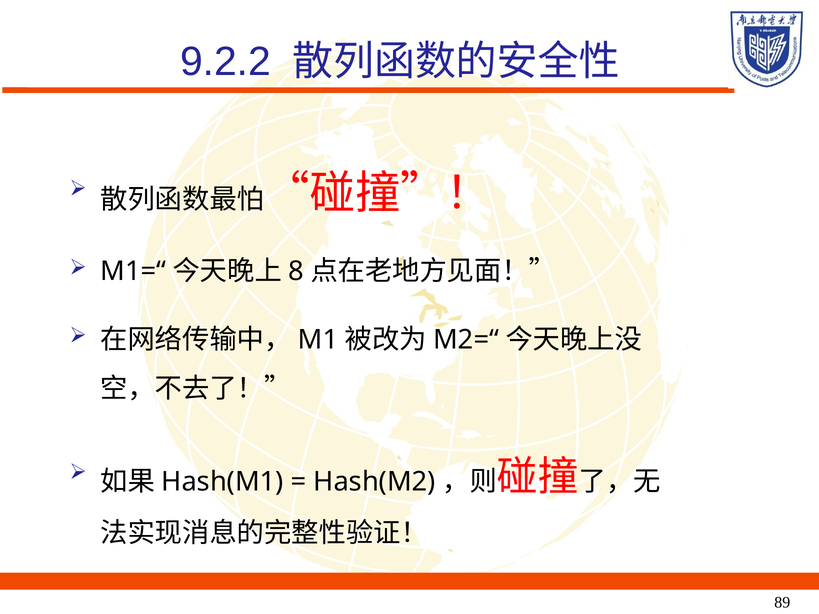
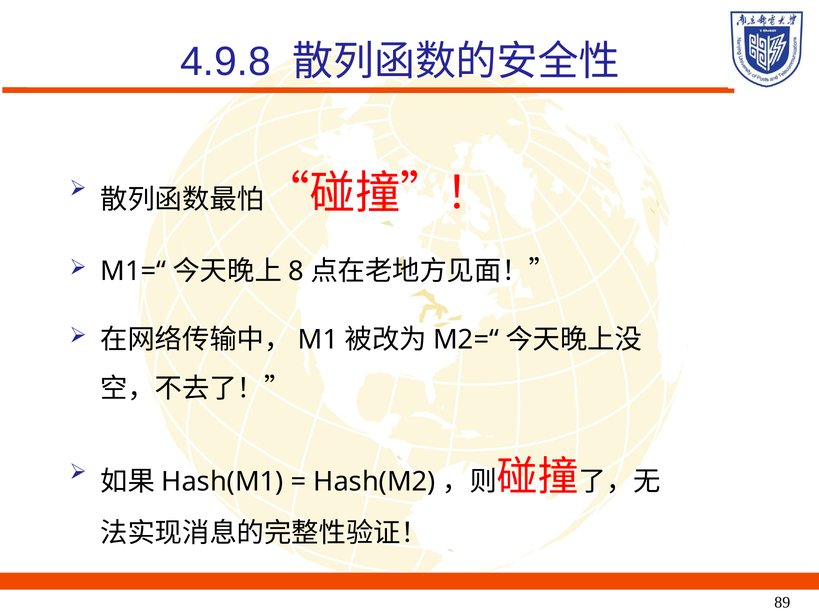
9.2.2: 9.2.2 -> 4.9.8 (226, 62)
